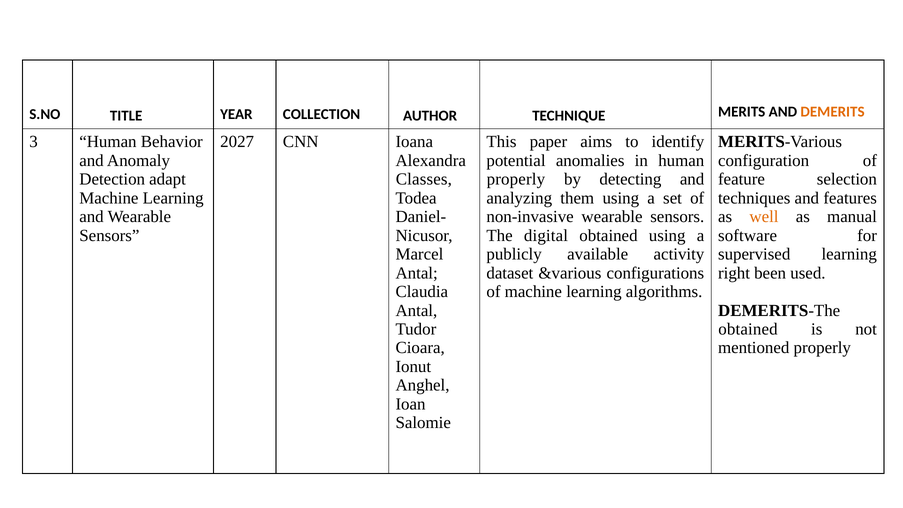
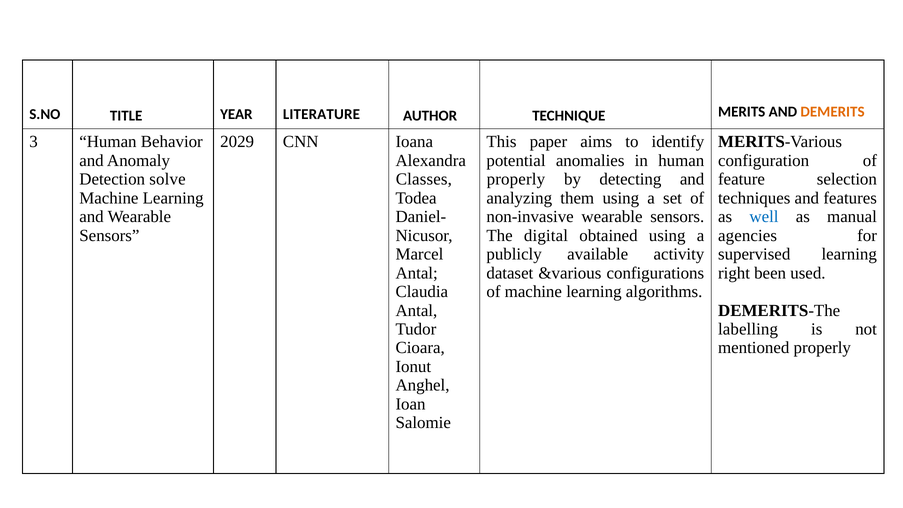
COLLECTION: COLLECTION -> LITERATURE (321, 114)
2027: 2027 -> 2029 (237, 142)
adapt: adapt -> solve (167, 179)
well colour: orange -> blue (764, 217)
software: software -> agencies (748, 235)
obtained: obtained -> labelling (748, 329)
